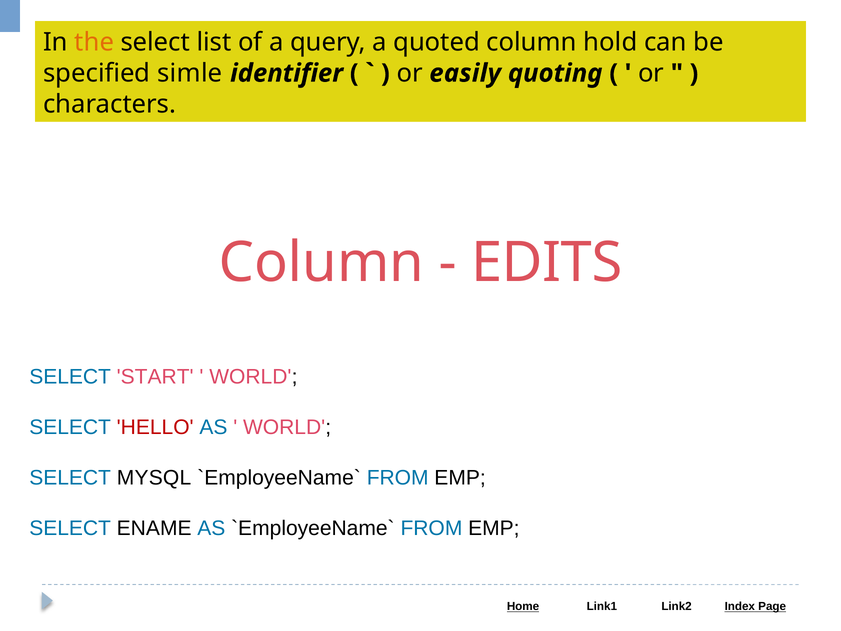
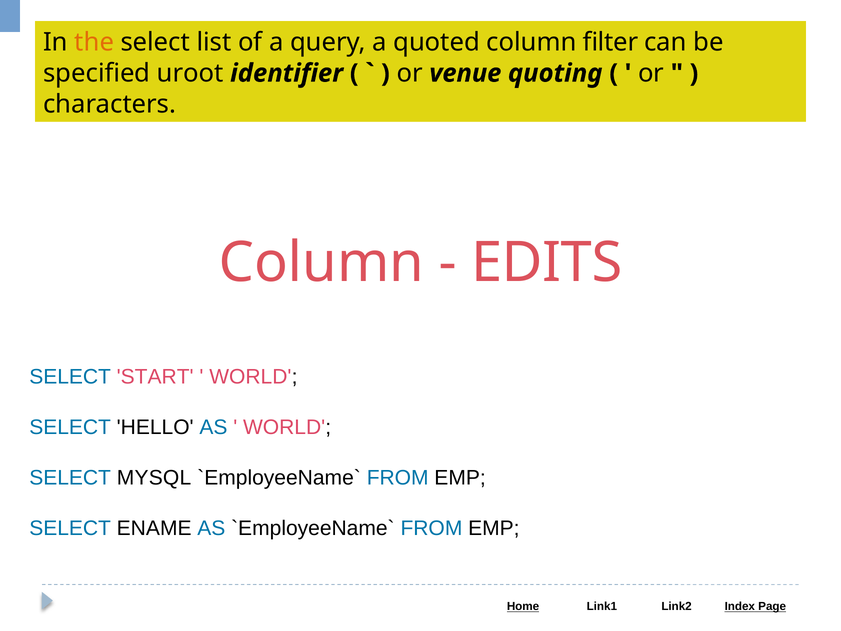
hold: hold -> filter (611, 42)
simle: simle -> uroot (190, 73)
easily: easily -> venue (465, 73)
HELLO colour: red -> black (155, 427)
